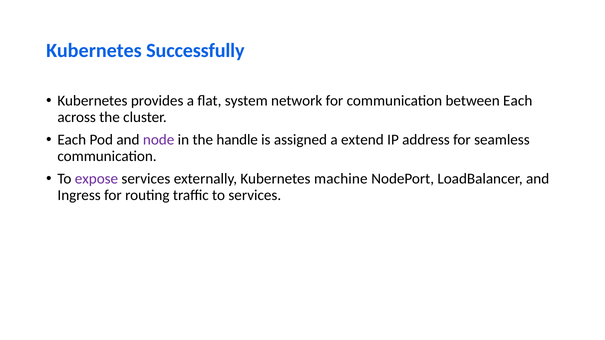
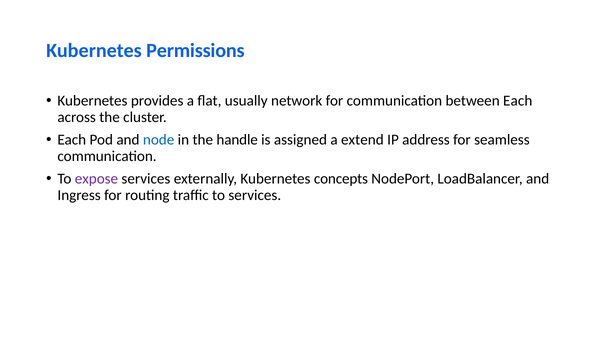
Successfully: Successfully -> Permissions (195, 51)
system: system -> usually (246, 101)
node colour: purple -> blue (159, 140)
machine: machine -> concepts (341, 179)
